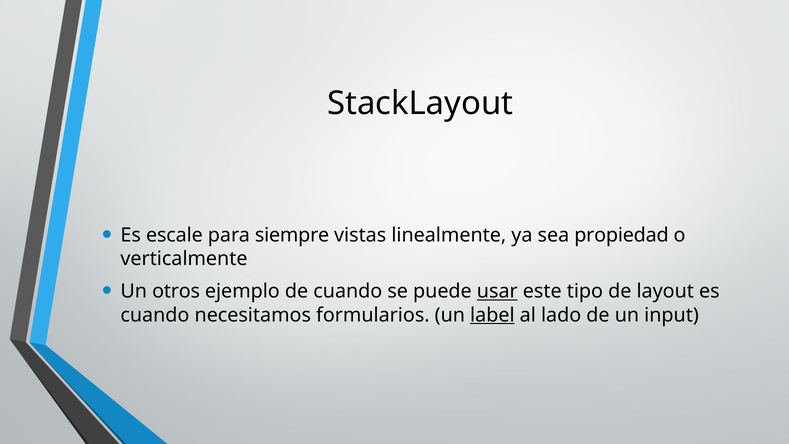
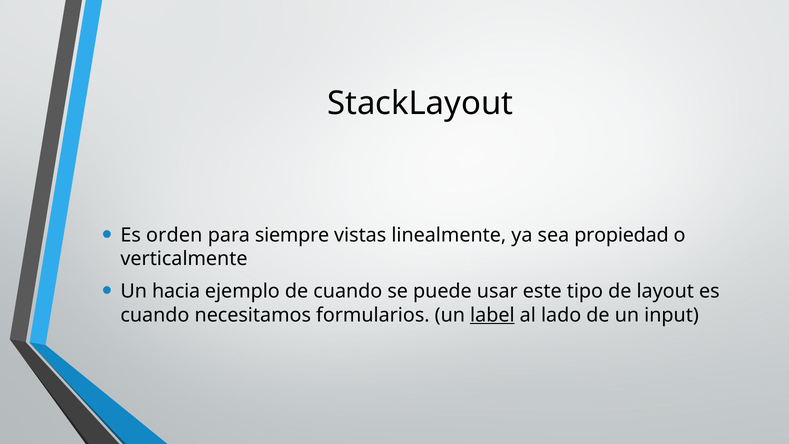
escale: escale -> orden (174, 235)
otros: otros -> hacia (176, 291)
usar underline: present -> none (497, 291)
